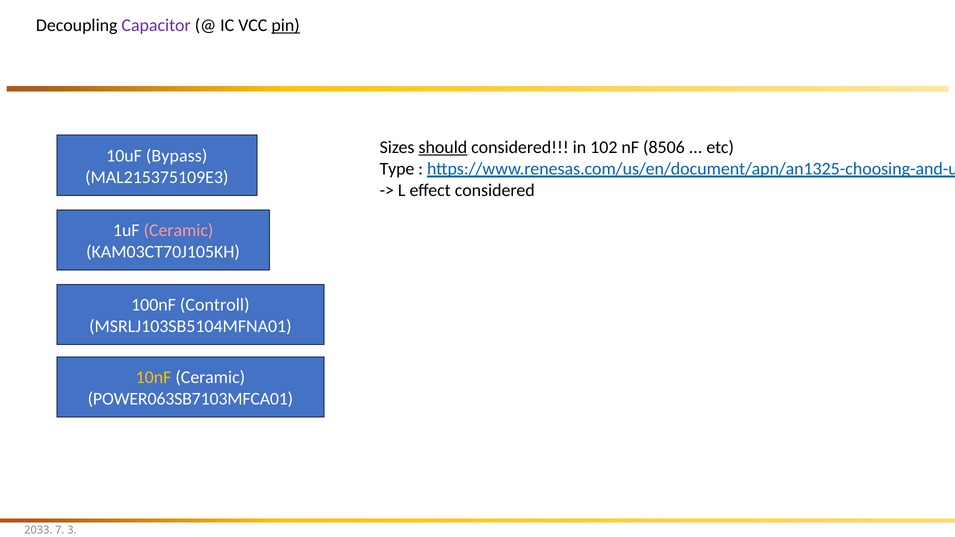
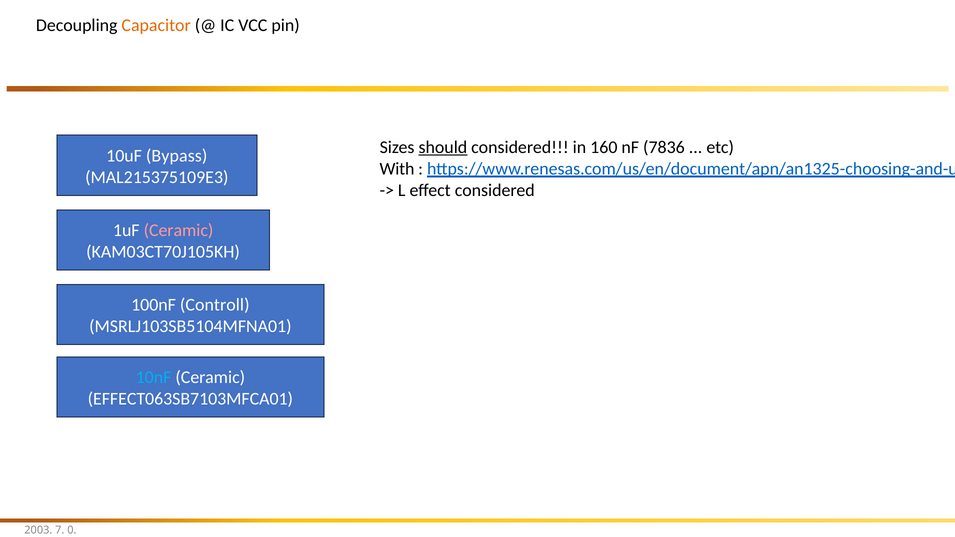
Capacitor colour: purple -> orange (156, 25)
pin underline: present -> none (286, 25)
102: 102 -> 160 (604, 147)
8506: 8506 -> 7836 (664, 147)
Type: Type -> With (397, 169)
10nF colour: yellow -> light blue (154, 378)
POWER063SB7103MFCA01: POWER063SB7103MFCA01 -> EFFECT063SB7103MFCA01 (190, 399)
2033: 2033 -> 2003 (38, 530)
3: 3 -> 0 (72, 530)
